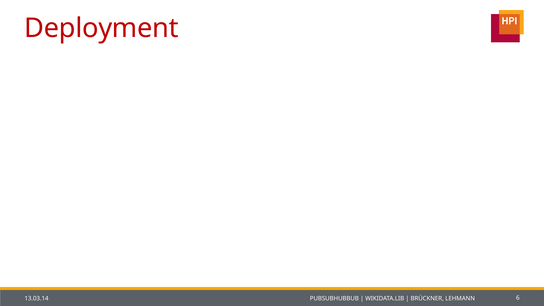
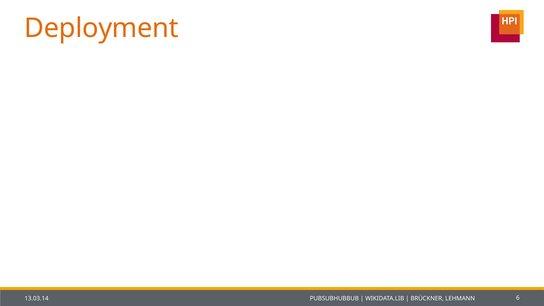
Deployment colour: red -> orange (101, 28)
